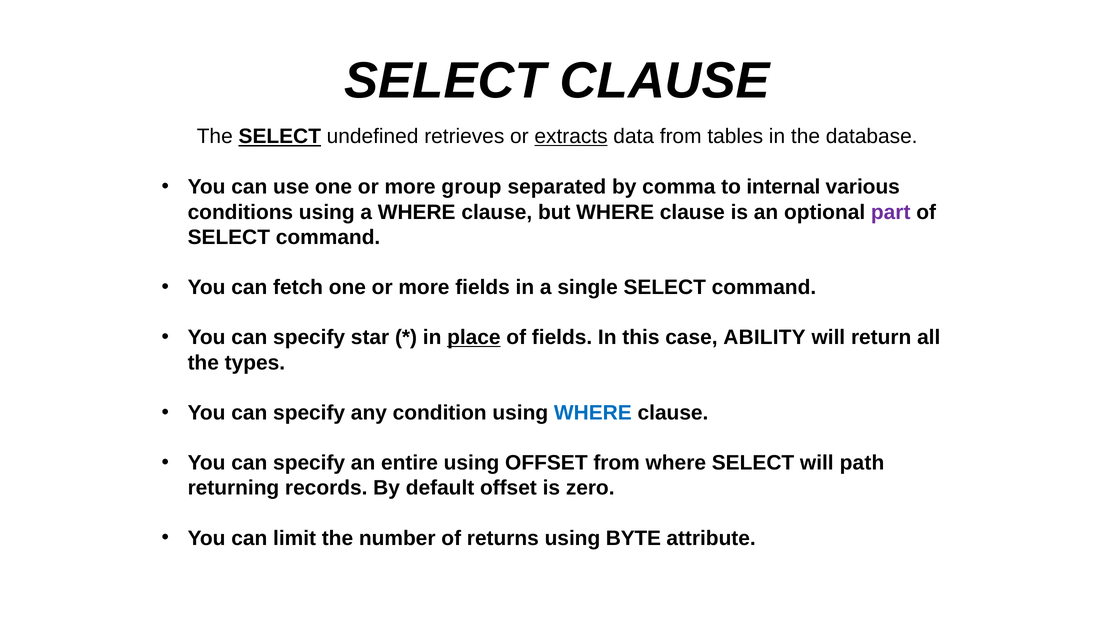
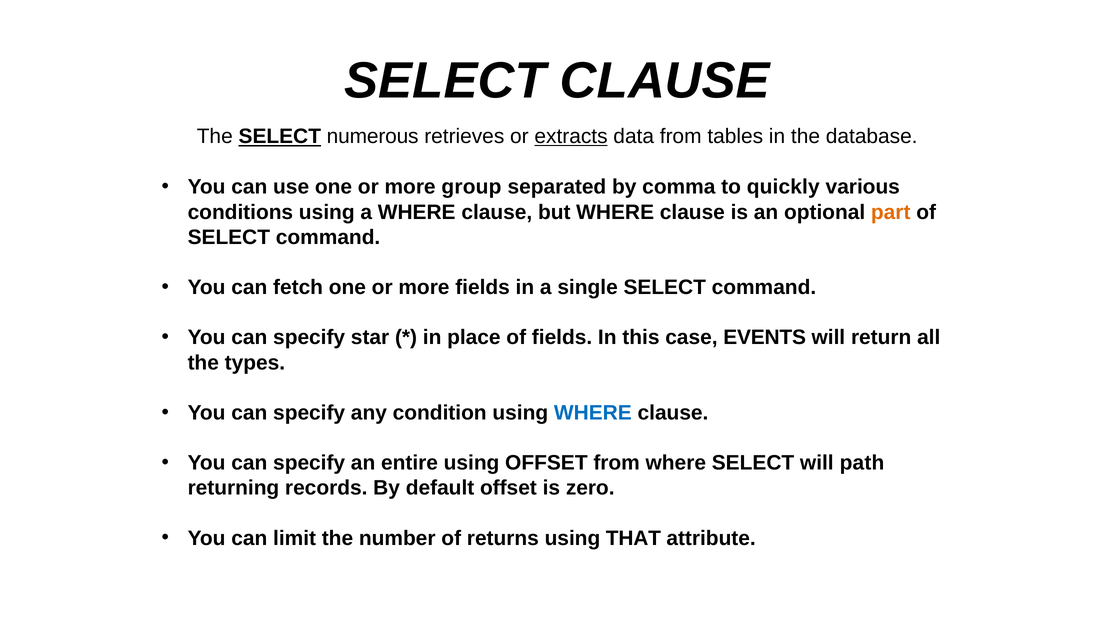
undefined: undefined -> numerous (373, 137)
internal: internal -> quickly (783, 187)
part colour: purple -> orange (891, 212)
place underline: present -> none (474, 338)
ABILITY: ABILITY -> EVENTS (765, 338)
BYTE: BYTE -> THAT (633, 538)
